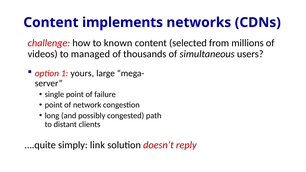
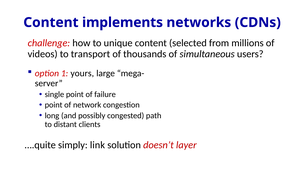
known: known -> unique (118, 43)
managed: managed -> transport (90, 54)
reply: reply -> layer (186, 145)
